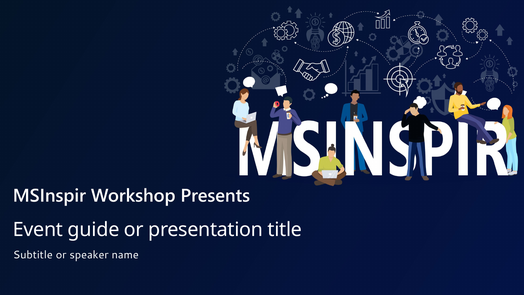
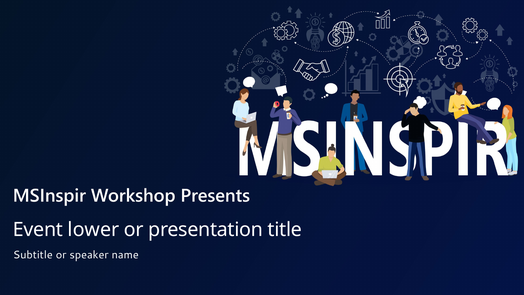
guide: guide -> lower (93, 229)
